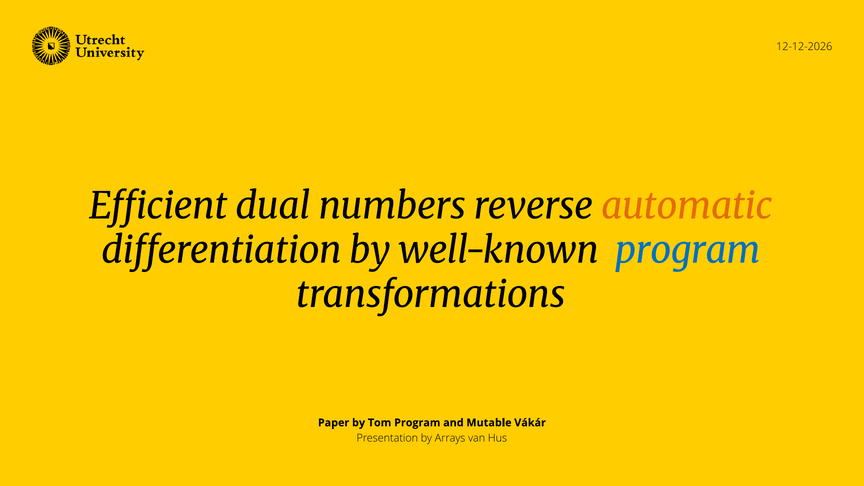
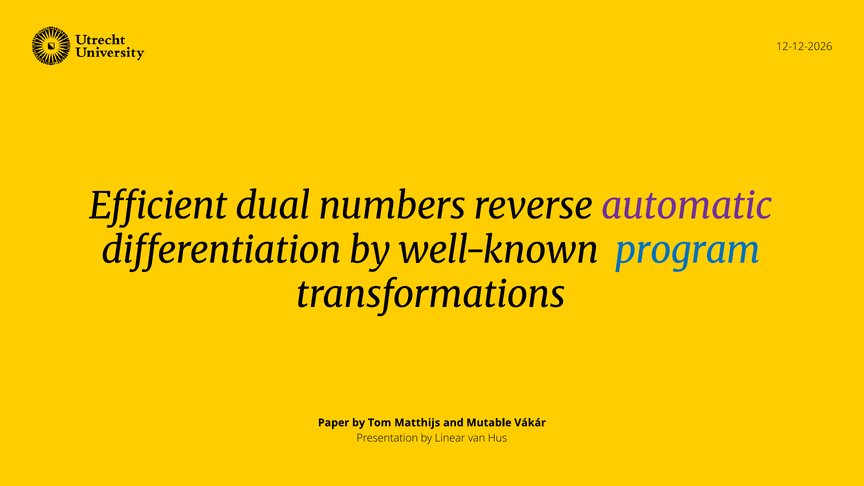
automatic colour: orange -> purple (687, 206)
Tom Program: Program -> Matthijs (417, 423)
Arrays: Arrays -> Linear (450, 438)
